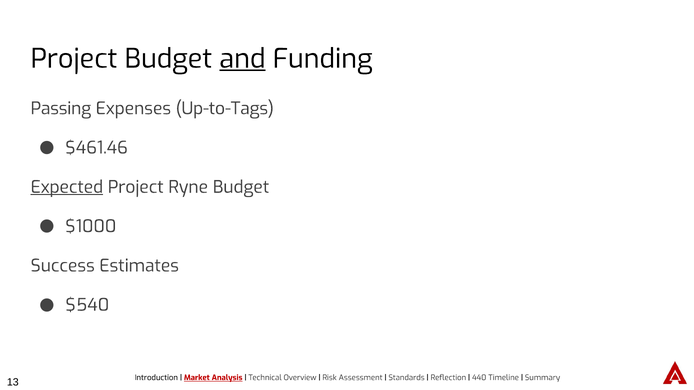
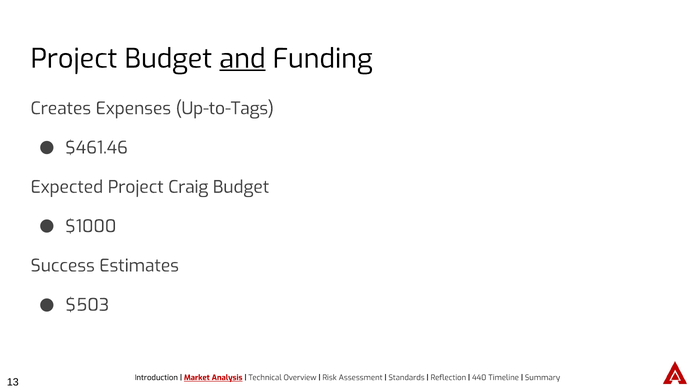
Passing: Passing -> Creates (61, 109)
Expected underline: present -> none (67, 187)
Ryne: Ryne -> Craig (188, 187)
$540: $540 -> $503 (87, 305)
